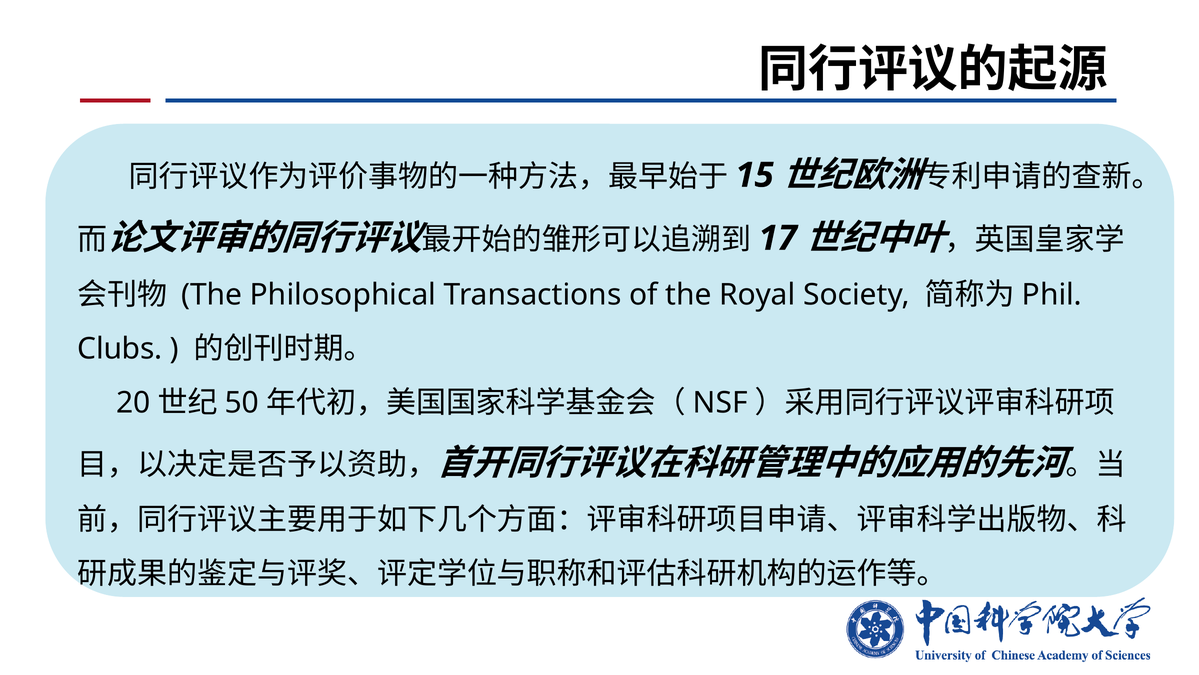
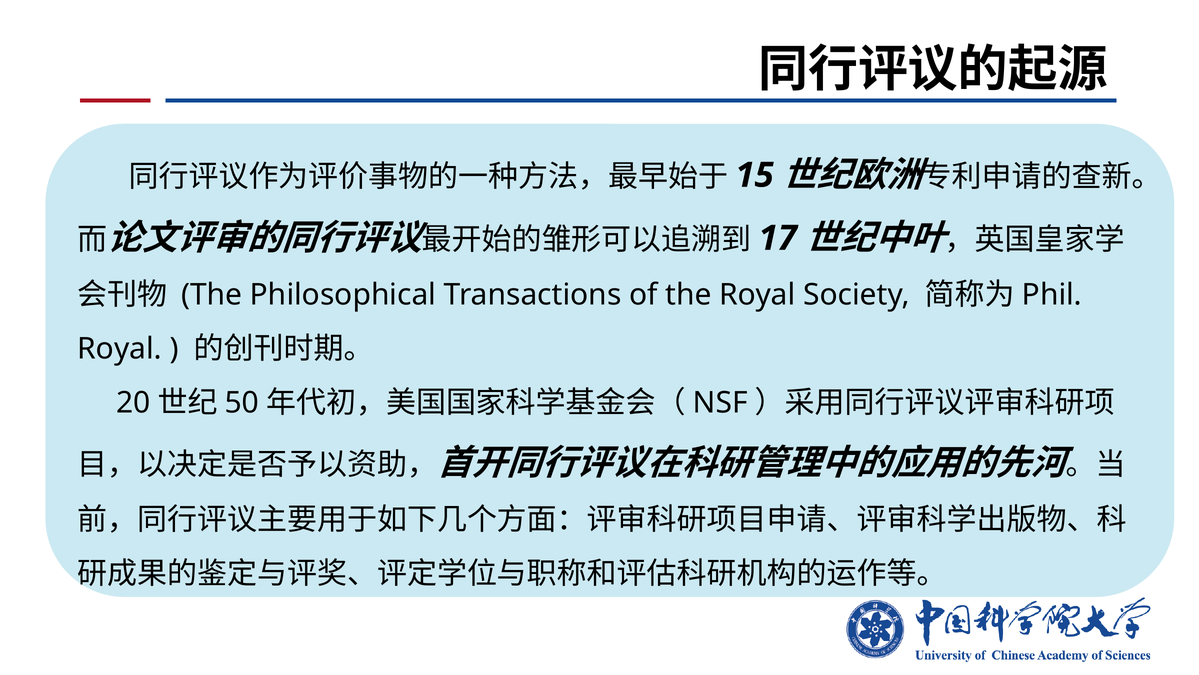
Clubs: Clubs -> Royal (120, 349)
